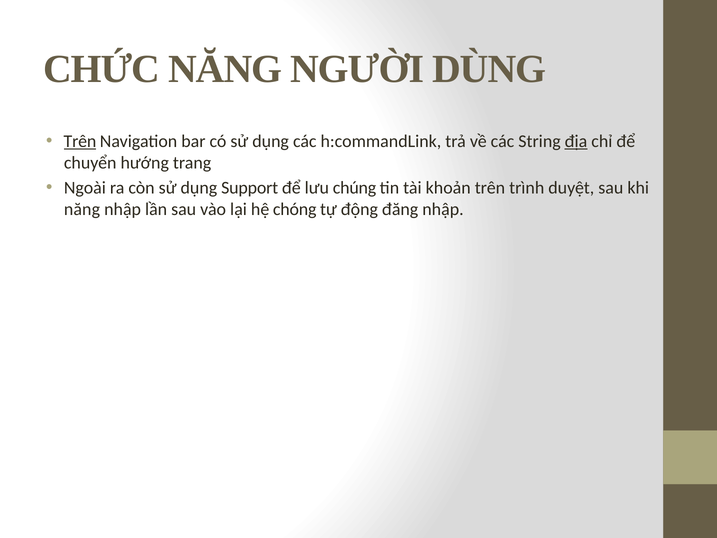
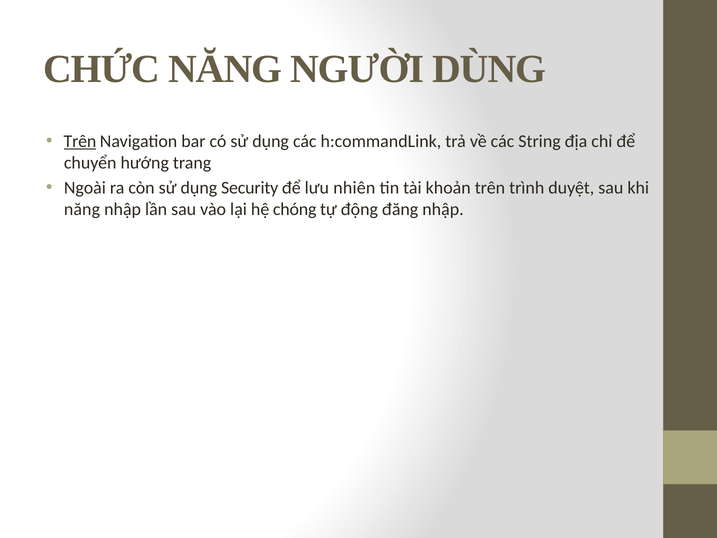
địa underline: present -> none (576, 141)
Support: Support -> Security (250, 188)
chúng: chúng -> nhiên (354, 188)
